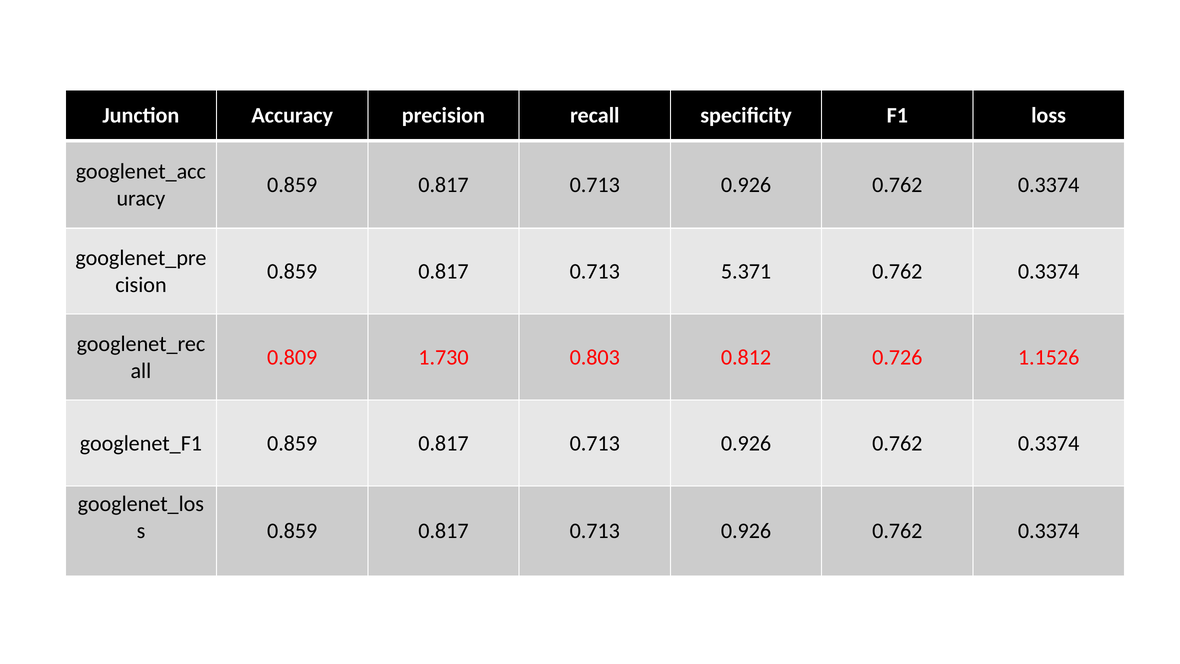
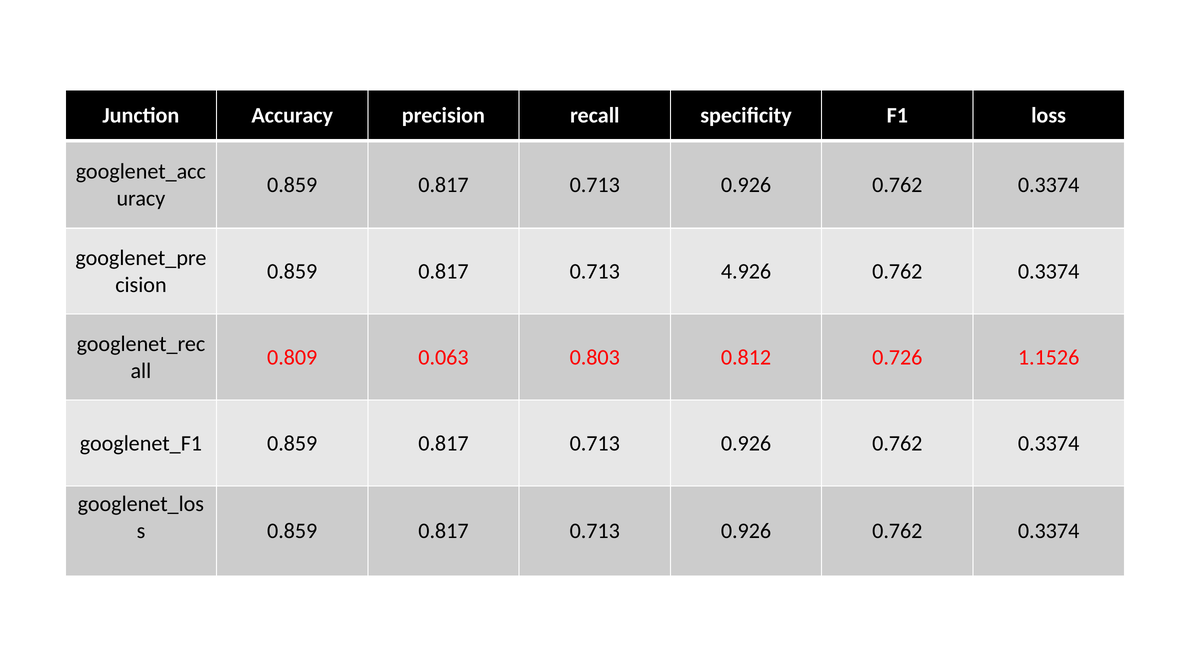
5.371: 5.371 -> 4.926 (746, 271)
1.730: 1.730 -> 0.063 (443, 357)
